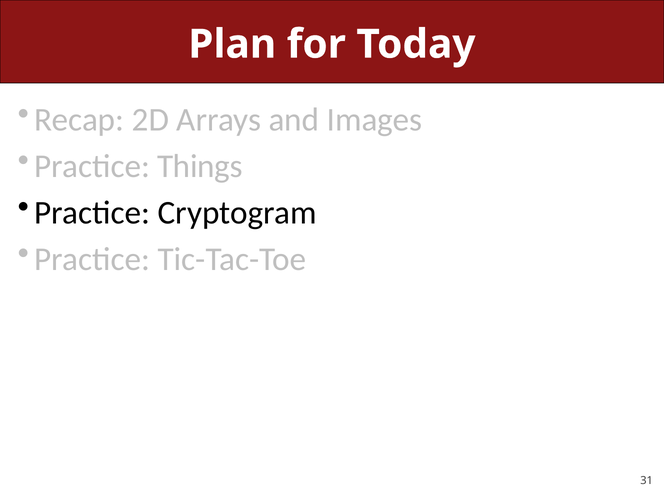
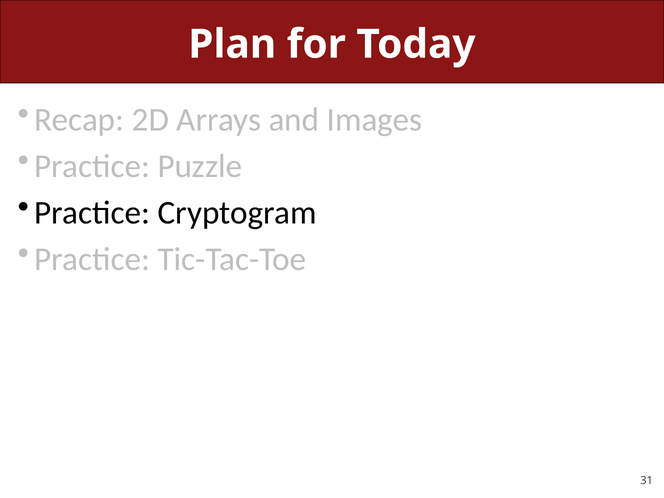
Things: Things -> Puzzle (200, 166)
